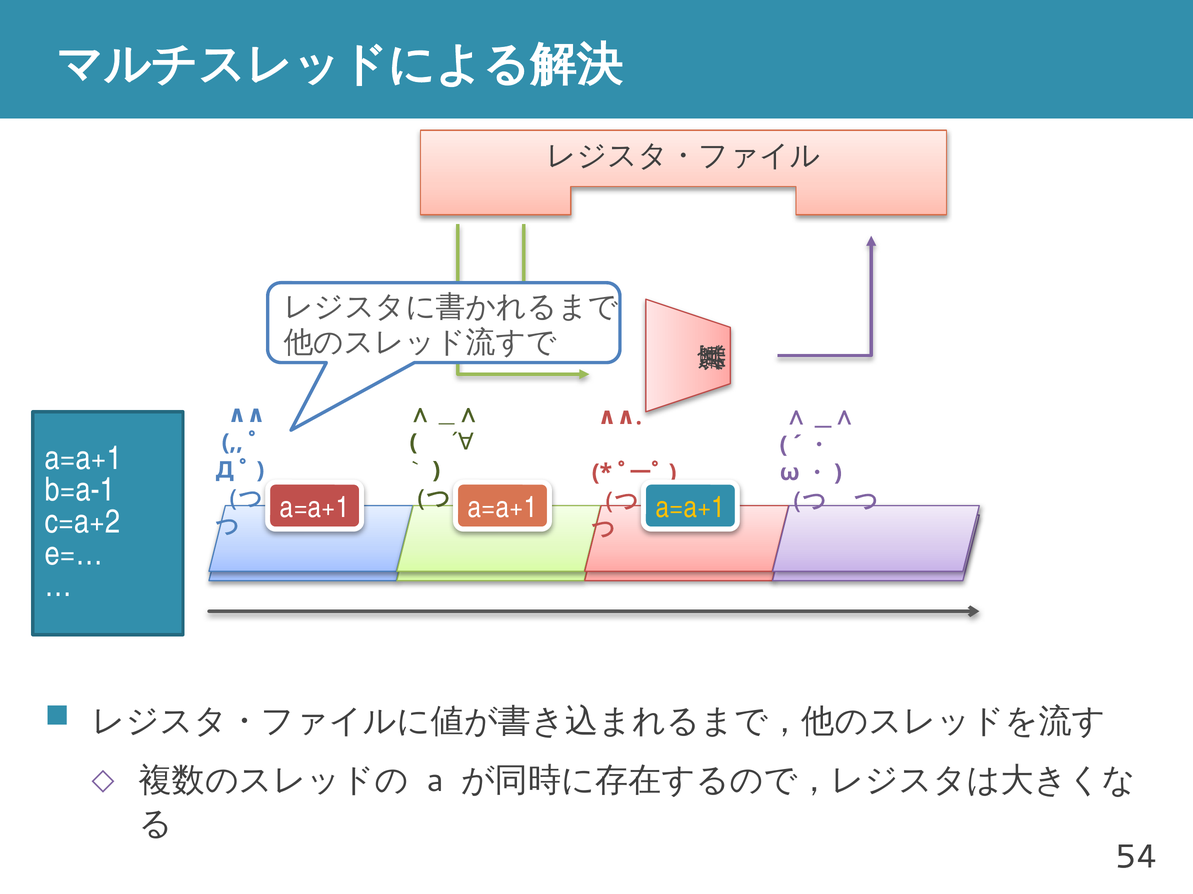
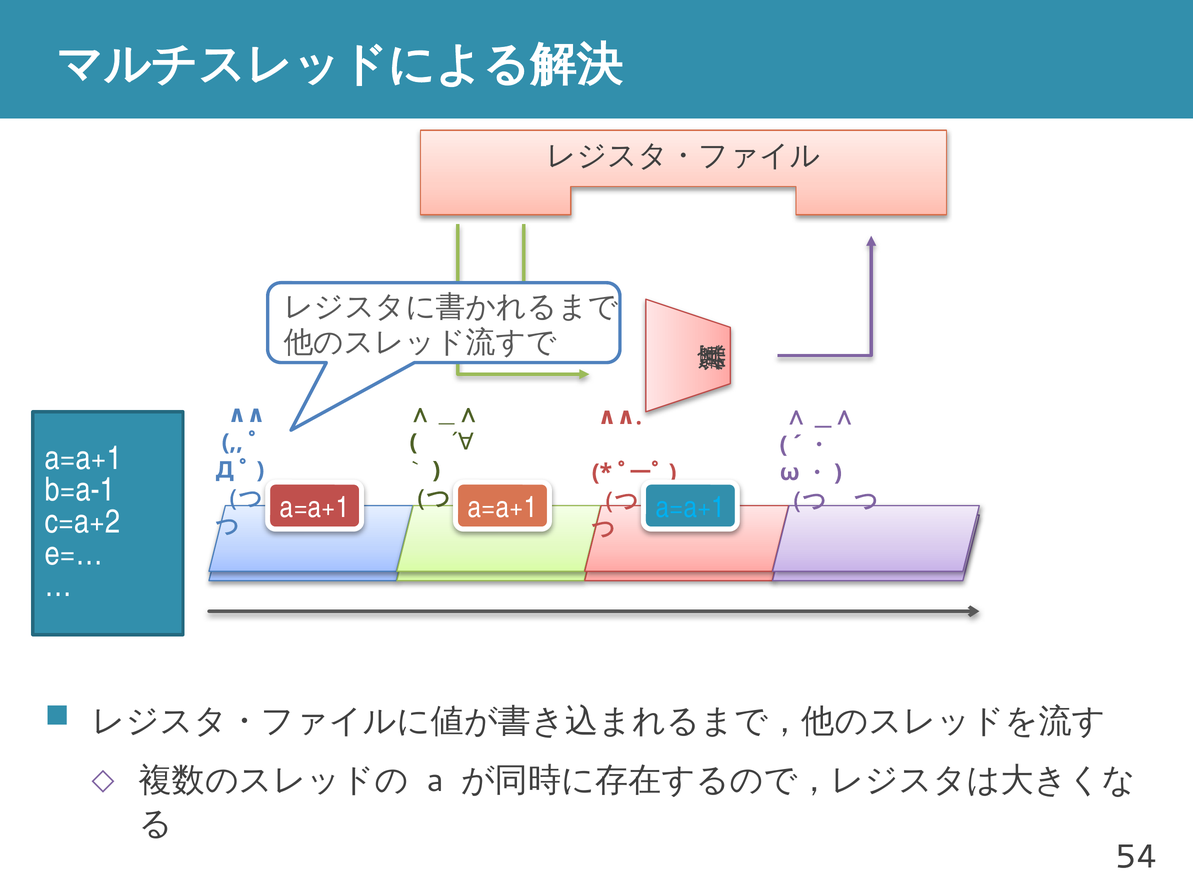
a=a+1 colour: yellow -> light blue (690, 508)
